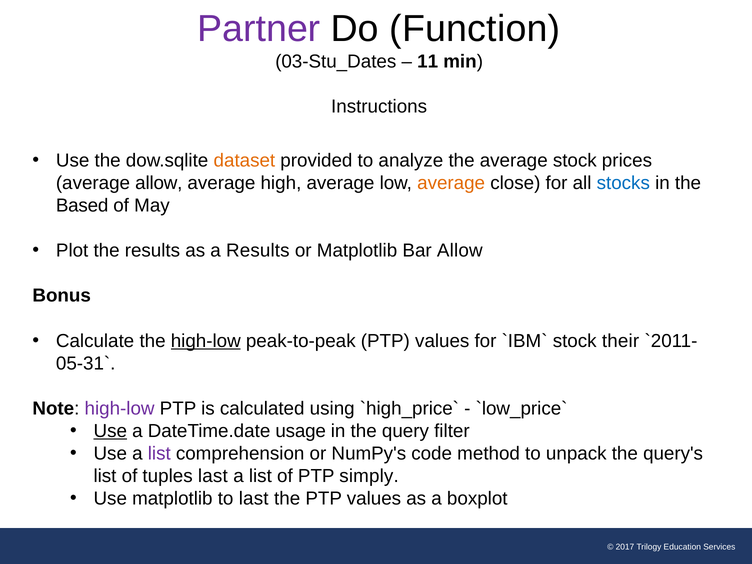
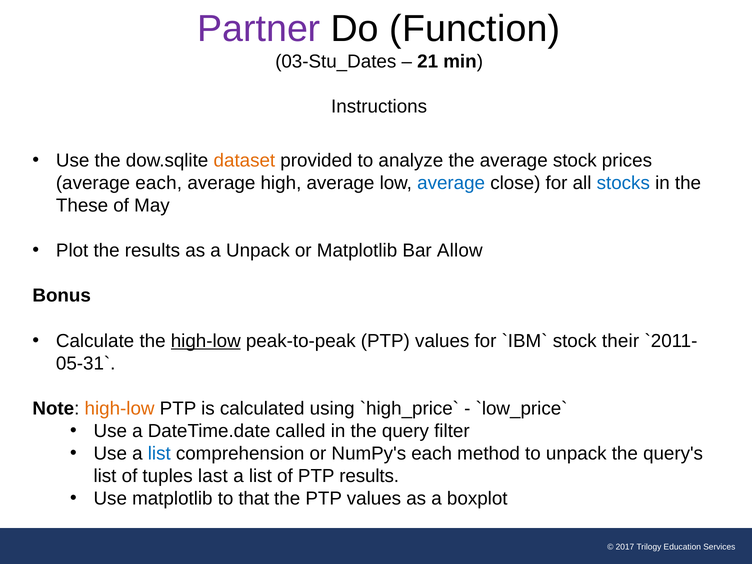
11: 11 -> 21 (428, 61)
average allow: allow -> each (159, 183)
average colour: orange -> blue (451, 183)
Based: Based -> These (82, 205)
a Results: Results -> Unpack (258, 251)
high-low colour: purple -> orange (120, 408)
Use underline: present -> none (110, 431)
usage: usage -> called (301, 431)
list colour: purple -> blue (159, 454)
NumPy's code: code -> each (432, 454)
PTP simply: simply -> results (369, 476)
to last: last -> that (254, 499)
